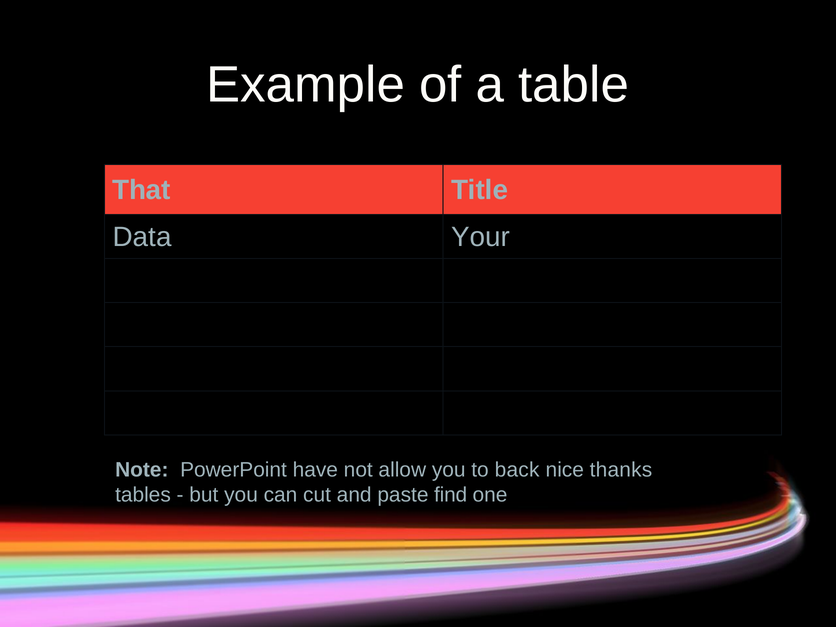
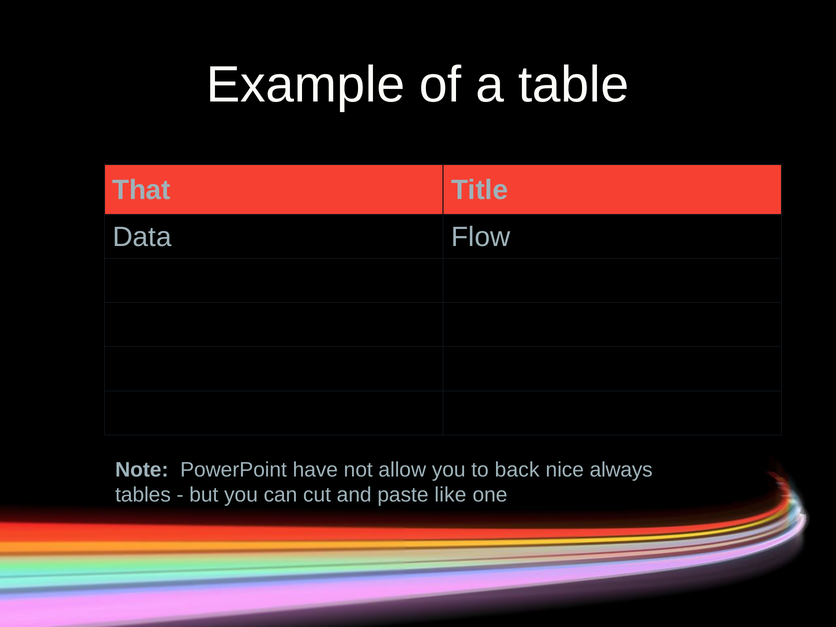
Your: Your -> Flow (481, 237)
thanks: thanks -> always (621, 470)
find: find -> like (450, 495)
